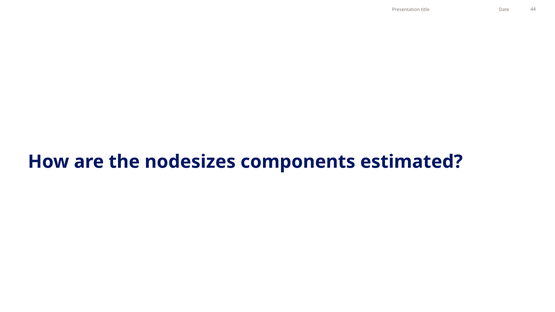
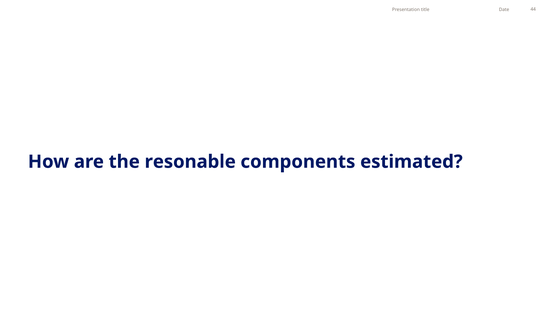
nodesizes: nodesizes -> resonable (190, 162)
